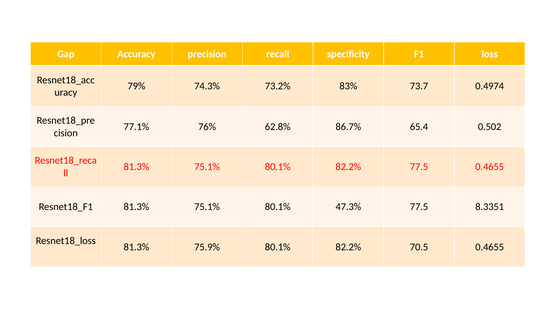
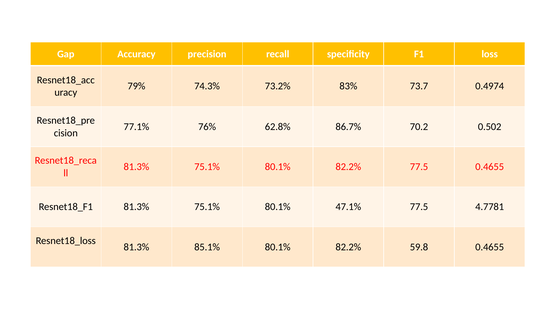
65.4: 65.4 -> 70.2 (419, 127)
47.3%: 47.3% -> 47.1% (348, 207)
8.3351: 8.3351 -> 4.7781 (490, 207)
75.9%: 75.9% -> 85.1% (207, 247)
70.5: 70.5 -> 59.8 (419, 247)
